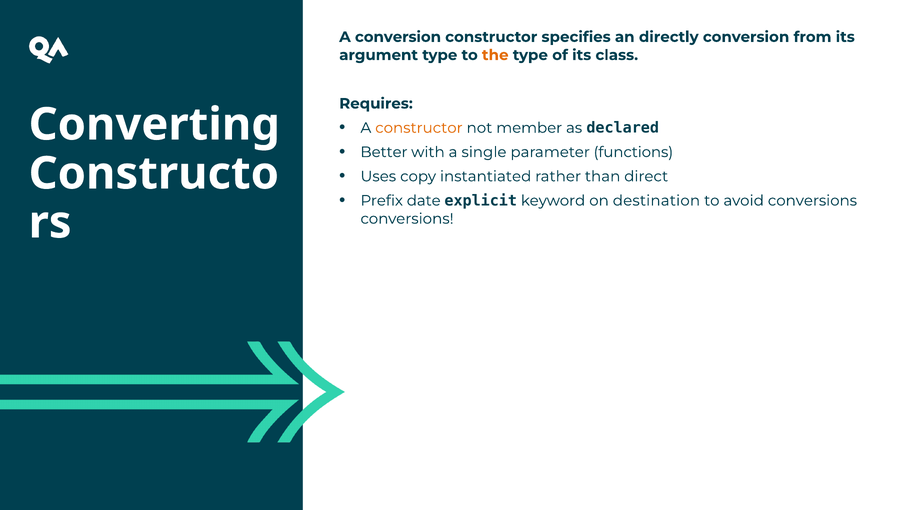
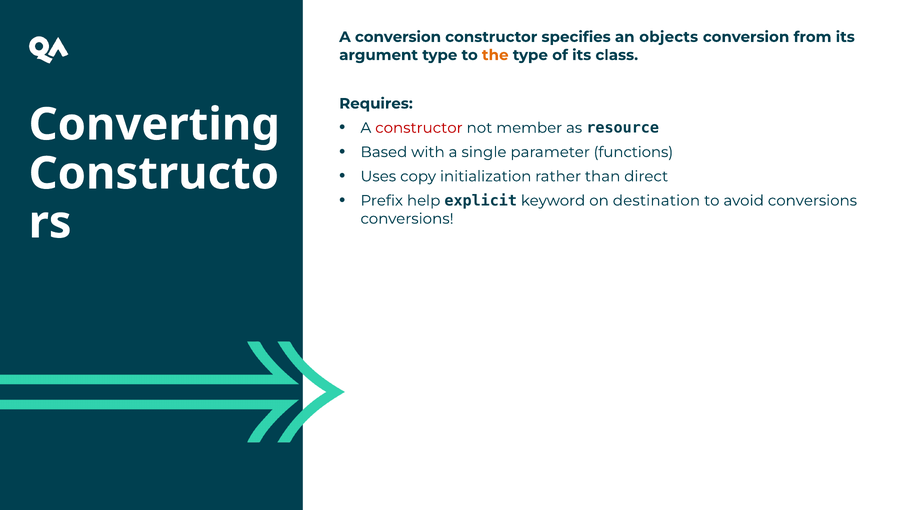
directly: directly -> objects (669, 37)
constructor colour: orange -> red (419, 128)
declared: declared -> resource (623, 128)
Better: Better -> Based (384, 152)
instantiated: instantiated -> initialization (486, 176)
date: date -> help (424, 201)
